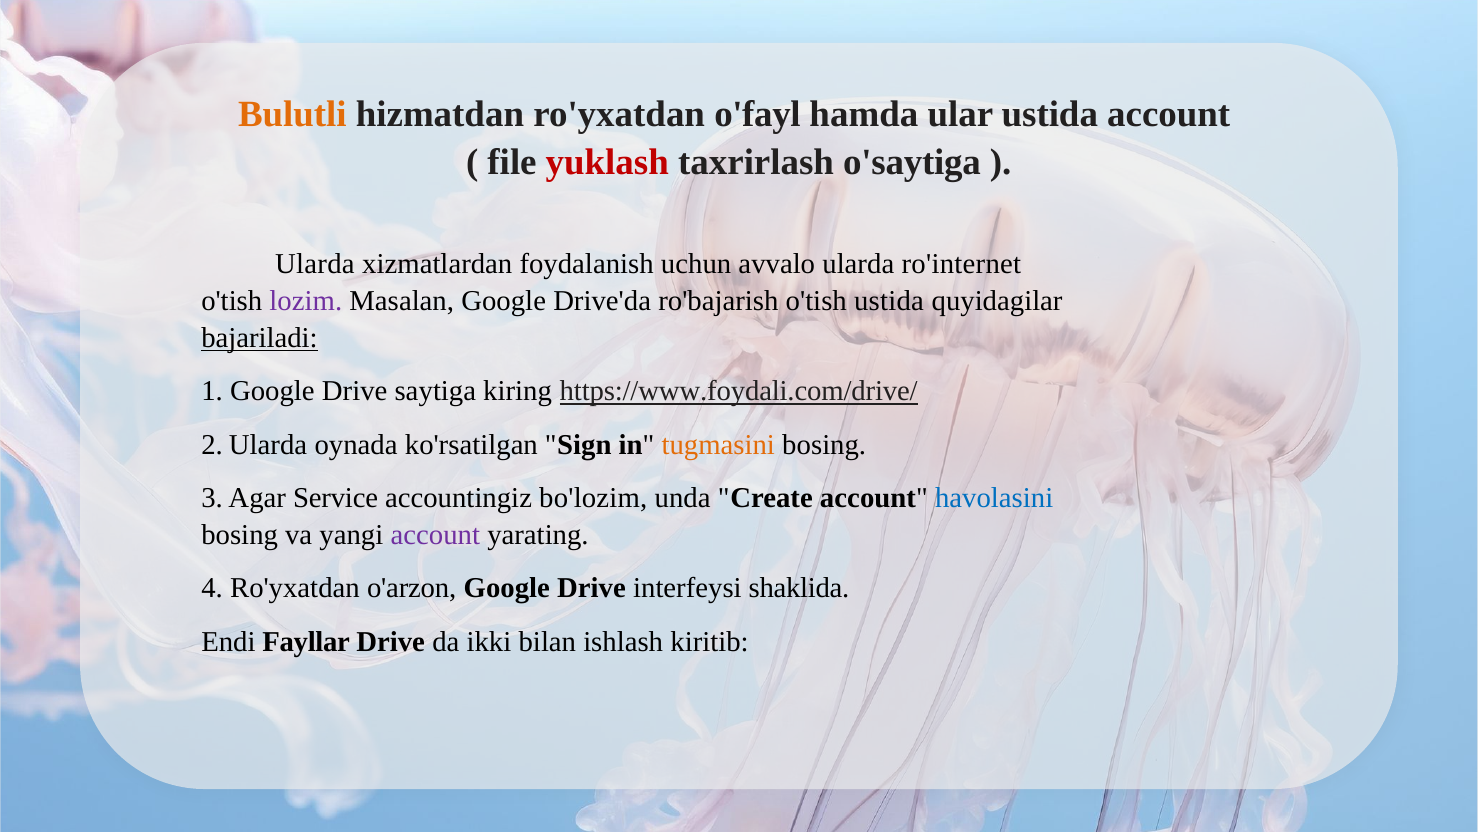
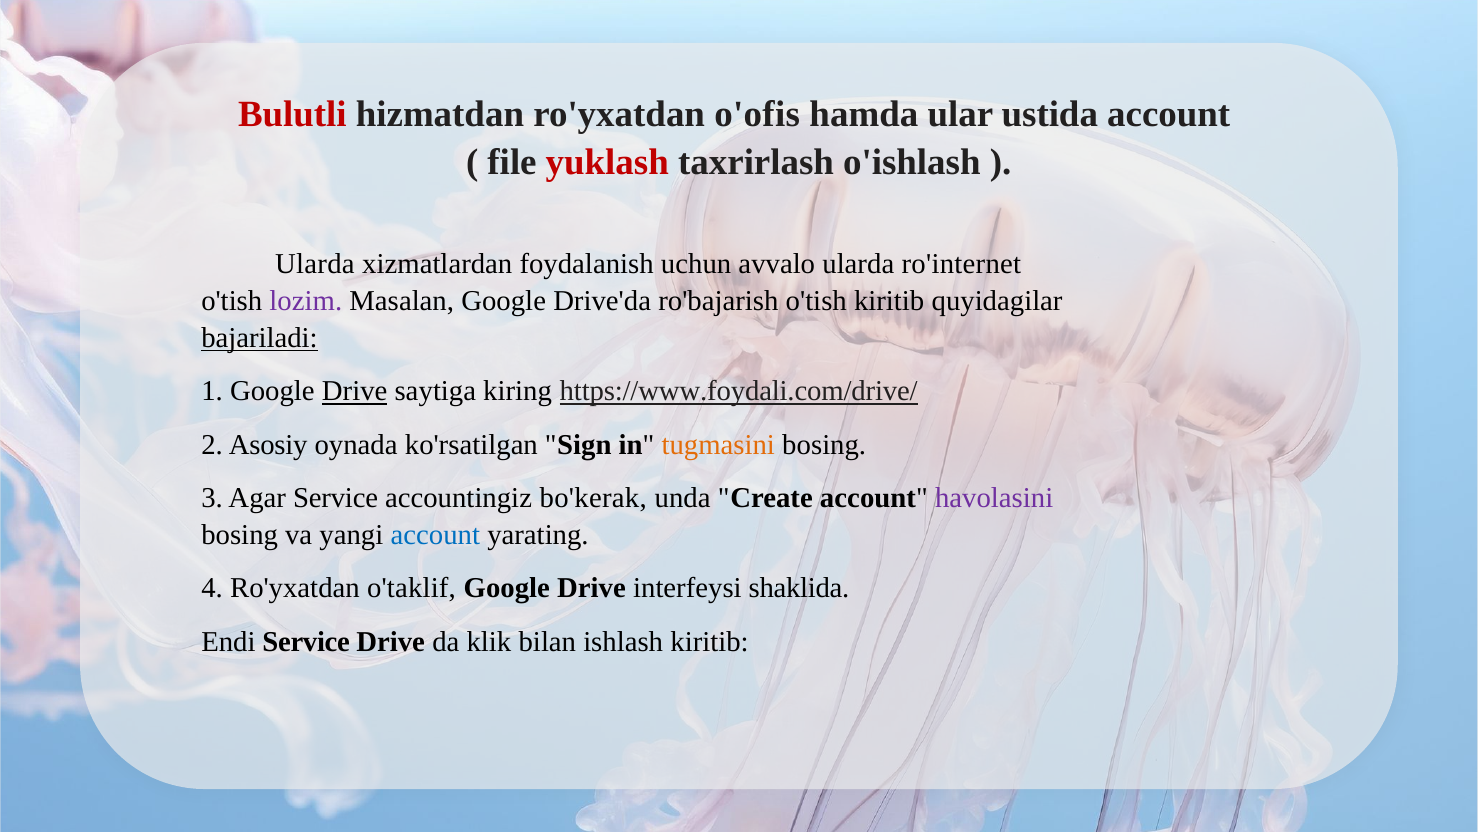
Bulutli colour: orange -> red (292, 115)
o'fayl: o'fayl -> o'ofis (757, 115)
o'saytiga: o'saytiga -> o'ishlash (912, 162)
o'tish ustida: ustida -> kiritib (889, 301)
Drive underline: none -> present (355, 391)
2 Ularda: Ularda -> Asosiy (268, 445)
bo'lozim: bo'lozim -> bo'kerak (593, 498)
havolasini colour: blue -> purple (994, 498)
account colour: purple -> blue (435, 535)
o'arzon: o'arzon -> o'taklif (411, 588)
Endi Fayllar: Fayllar -> Service (306, 641)
ikki: ikki -> klik (489, 641)
